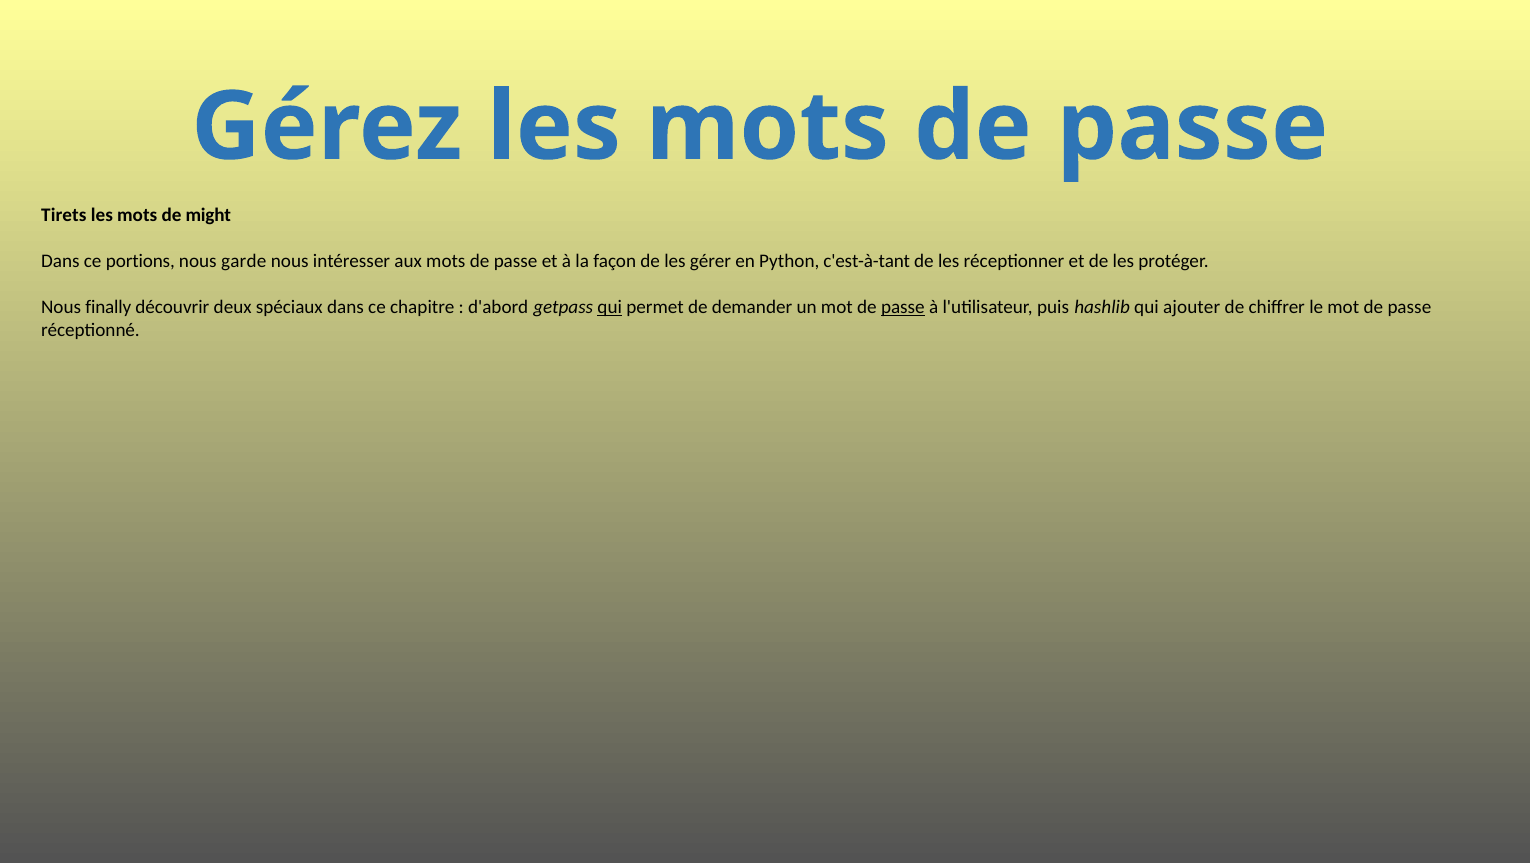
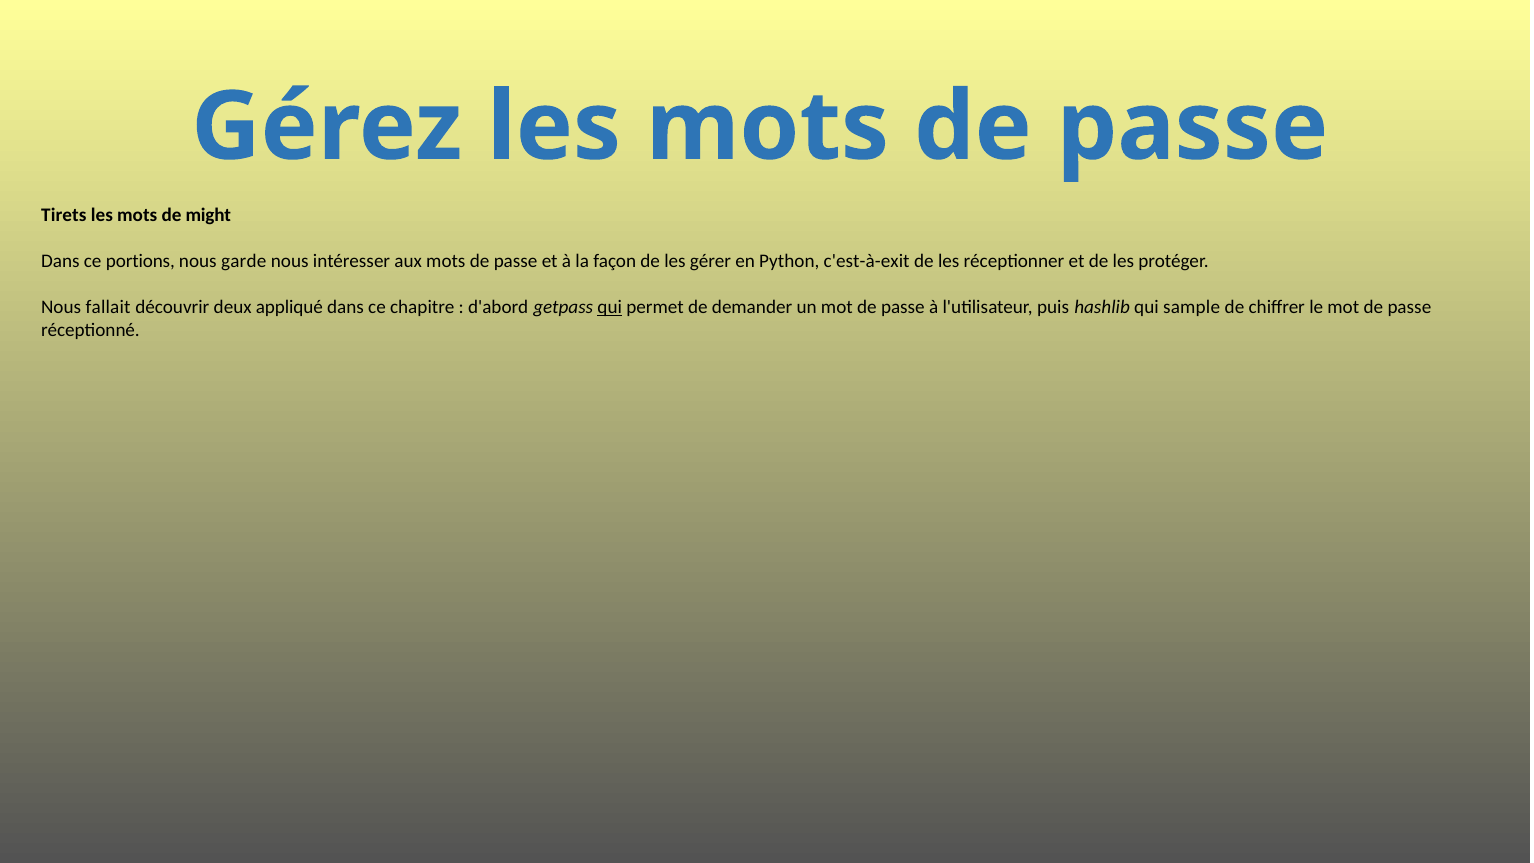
c'est-à-tant: c'est-à-tant -> c'est-à-exit (867, 261)
finally: finally -> fallait (108, 307)
spéciaux: spéciaux -> appliqué (289, 307)
passe underline: present -> none (903, 307)
ajouter: ajouter -> sample (1192, 307)
